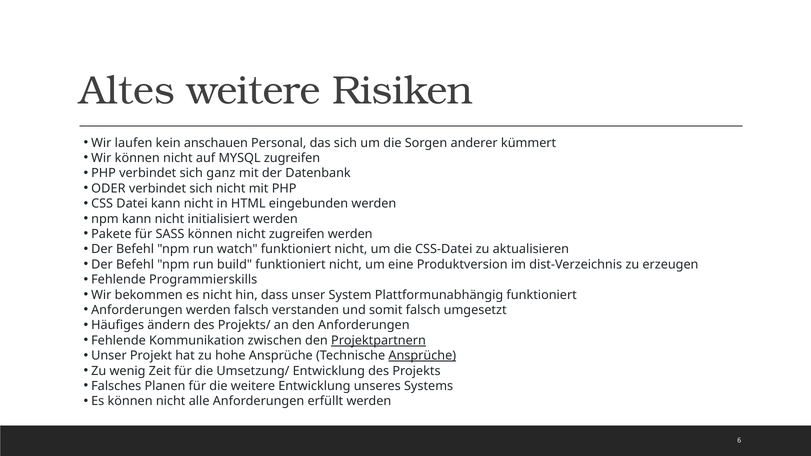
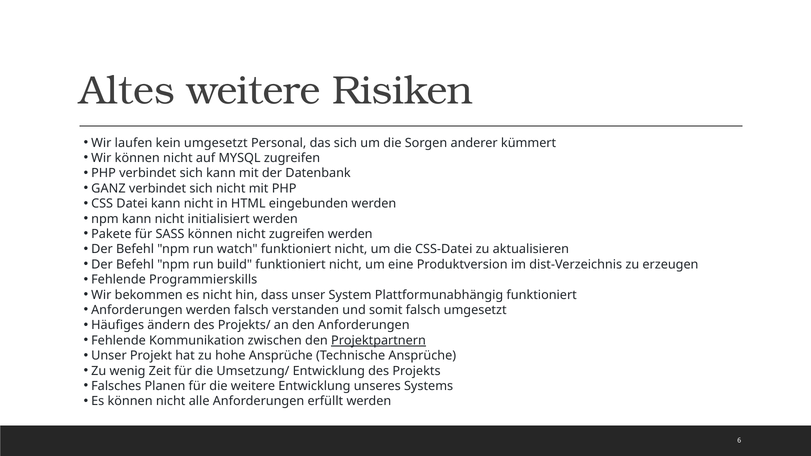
kein anschauen: anschauen -> umgesetzt (216, 143)
sich ganz: ganz -> kann (221, 173)
ODER: ODER -> GANZ (108, 189)
Ansprüche underline: present -> none (422, 356)
